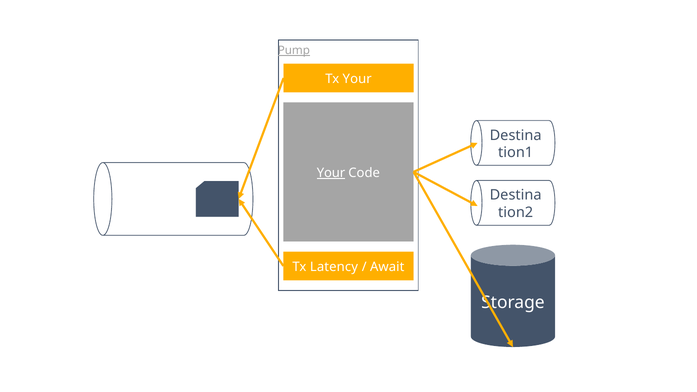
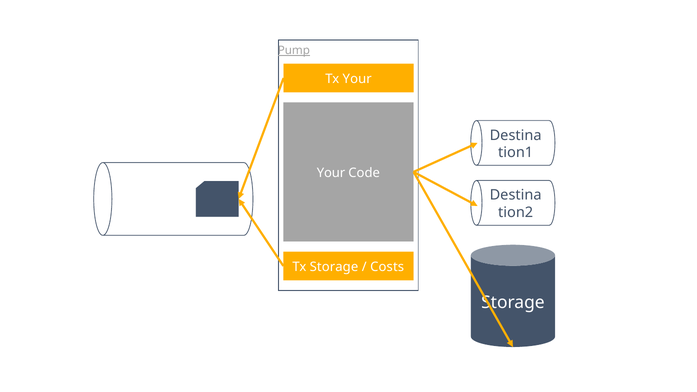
Your underline: present -> none (331, 173)
Tx Latency: Latency -> Storage (334, 267)
Await: Await -> Costs (387, 267)
